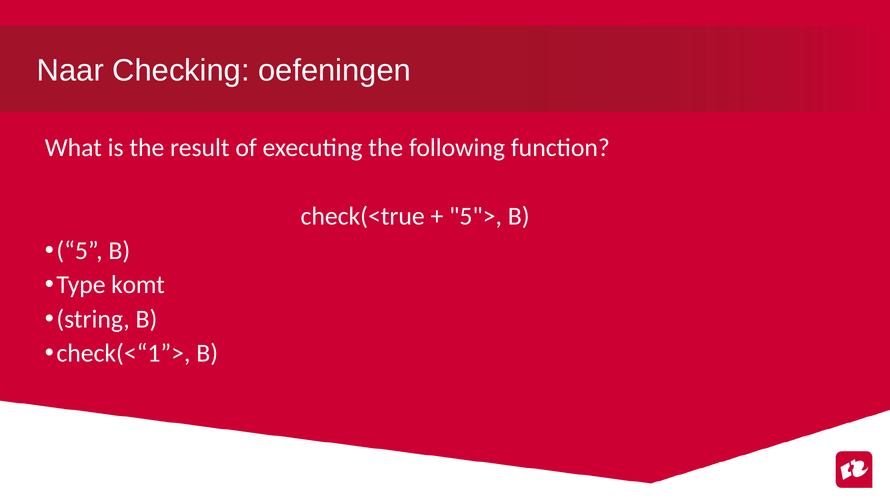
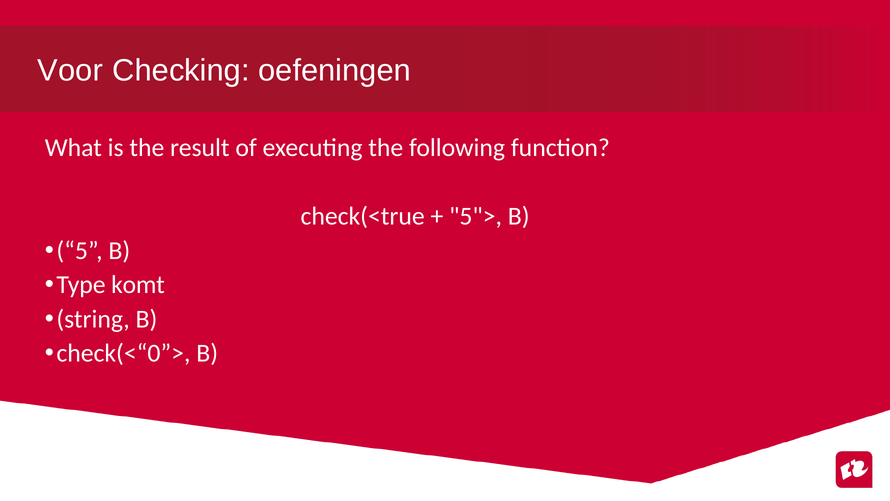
Naar: Naar -> Voor (70, 70)
check(<“1”>: check(<“1”> -> check(<“0”> (123, 353)
